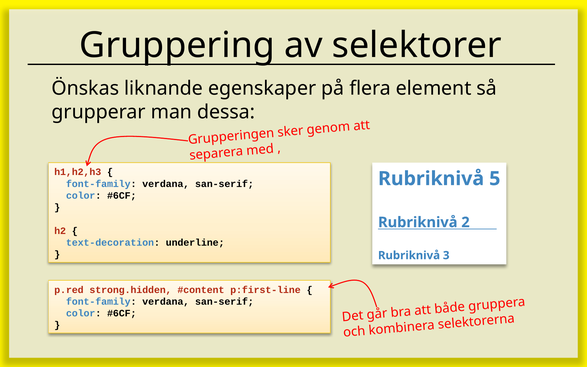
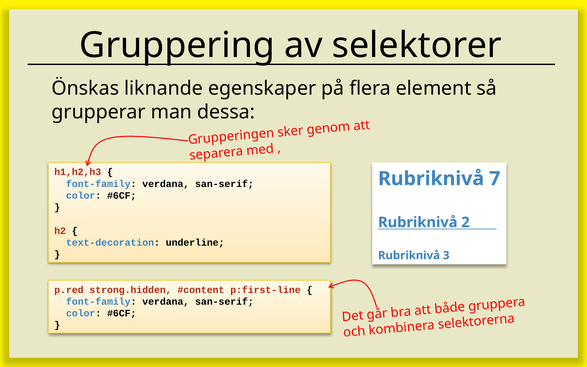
5: 5 -> 7 (495, 179)
